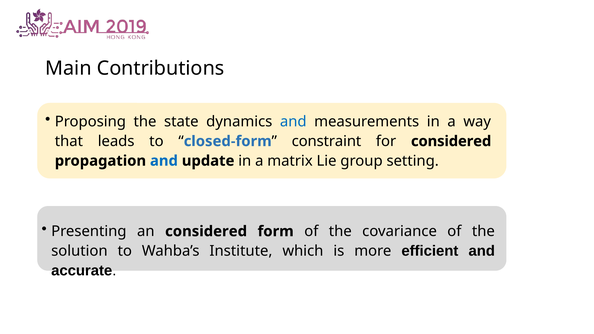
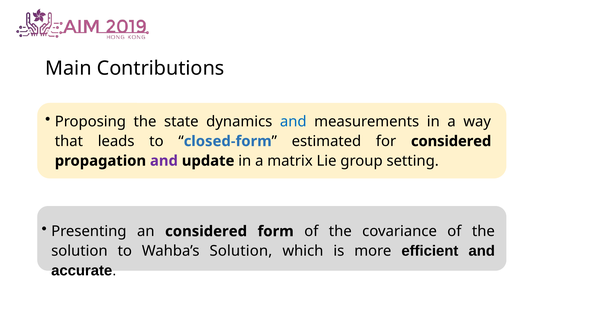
constraint: constraint -> estimated (326, 141)
and colour: blue -> purple (164, 161)
Wahba’s Institute: Institute -> Solution (241, 251)
